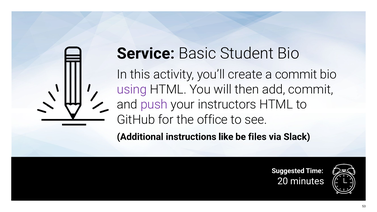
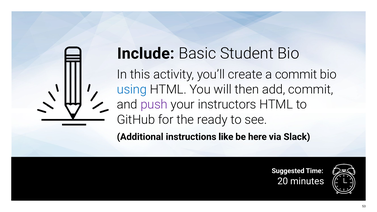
Service: Service -> Include (146, 54)
using colour: purple -> blue (132, 90)
office: office -> ready (212, 120)
files: files -> here (257, 137)
